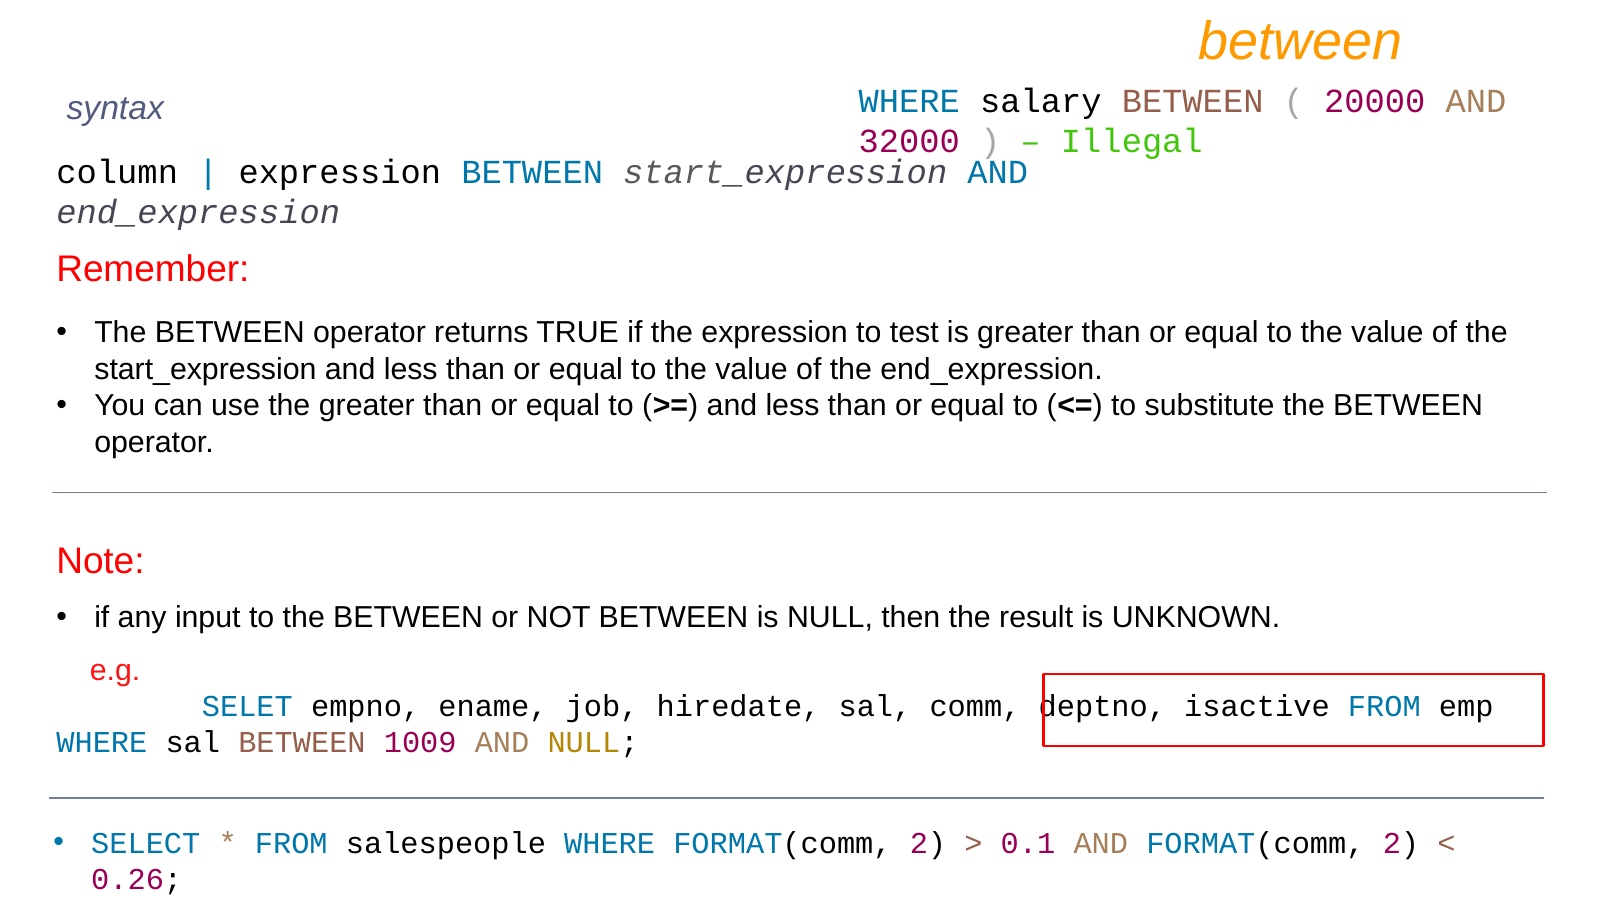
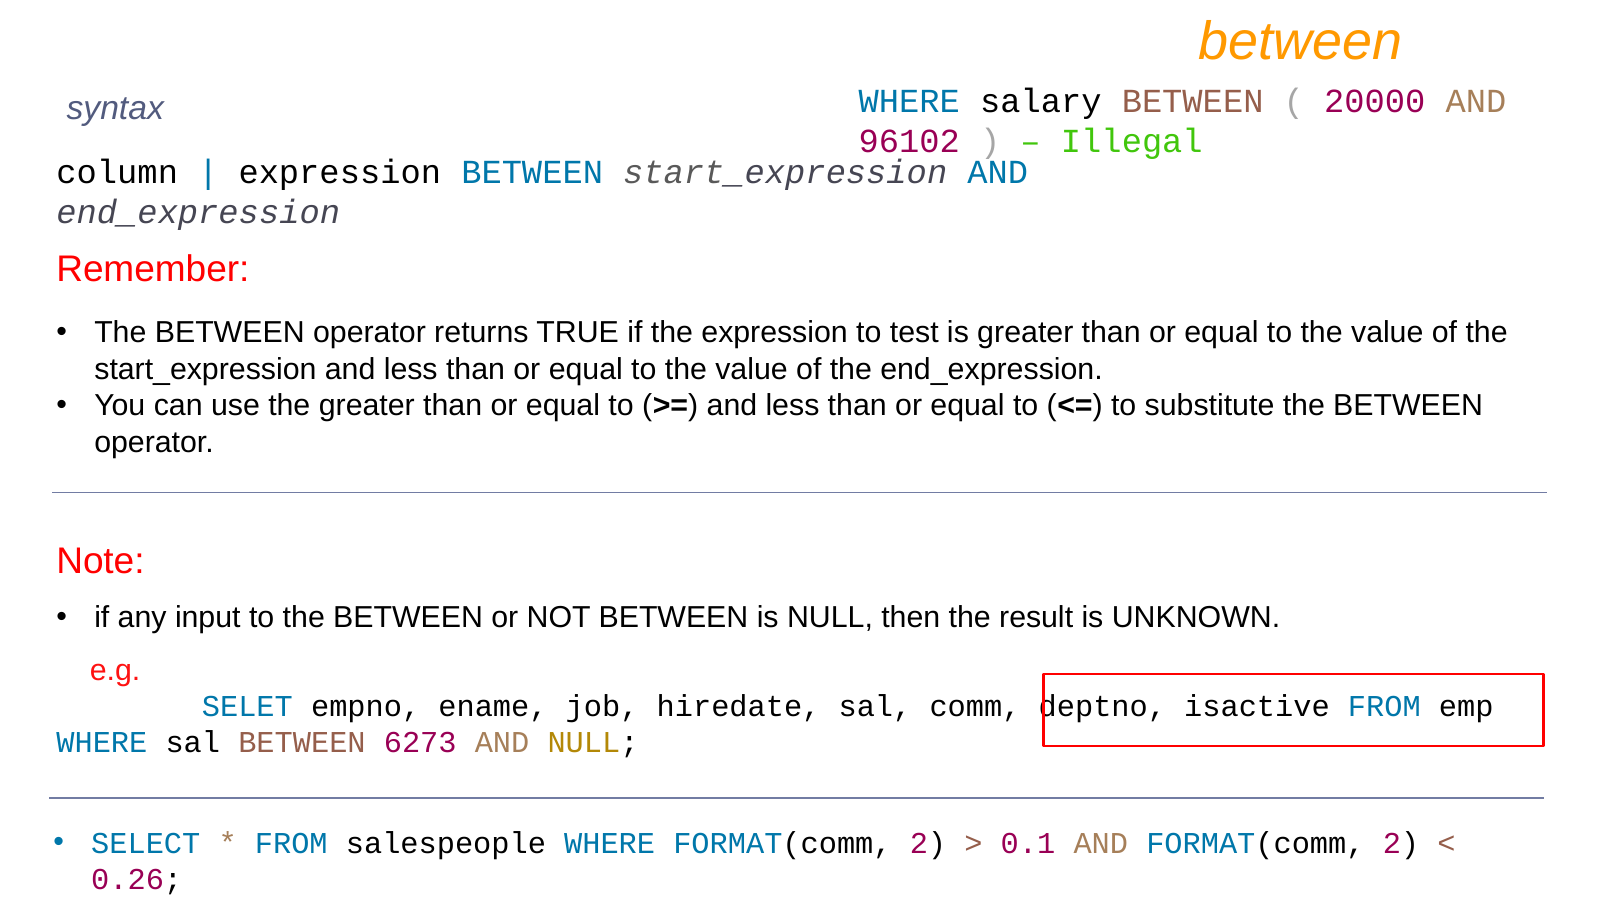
32000: 32000 -> 96102 (909, 142)
1009: 1009 -> 6273 (420, 743)
